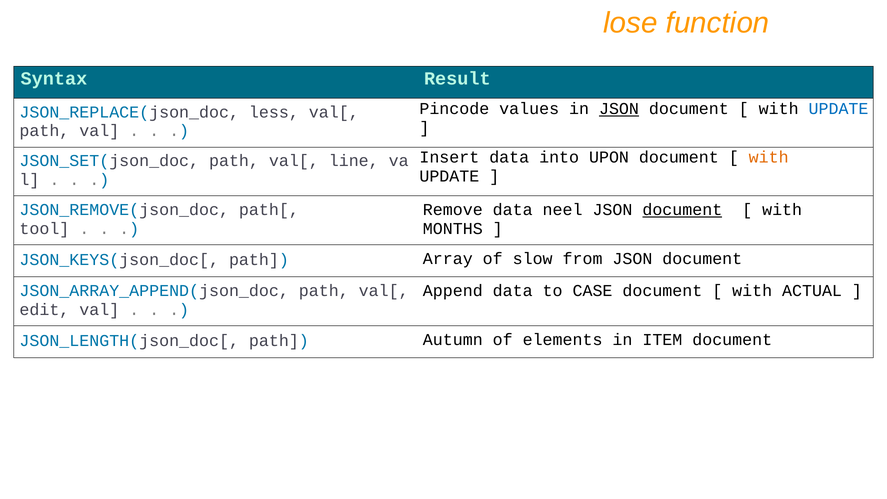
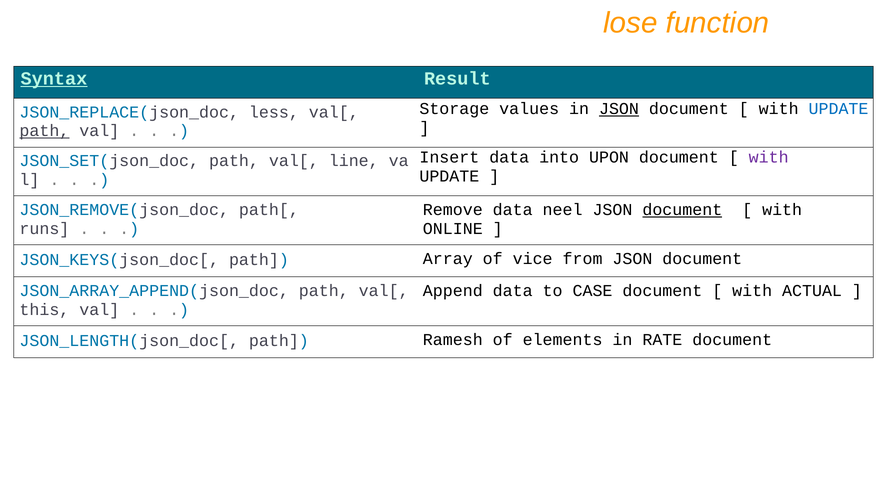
Syntax underline: none -> present (54, 79)
Pincode: Pincode -> Storage (454, 109)
path underline: none -> present (44, 131)
with colour: orange -> purple (769, 157)
tool: tool -> runs (44, 229)
MONTHS: MONTHS -> ONLINE (453, 229)
slow: slow -> vice (533, 259)
edit: edit -> this (44, 310)
Autumn: Autumn -> Ramesh (453, 339)
ITEM: ITEM -> RATE (662, 339)
